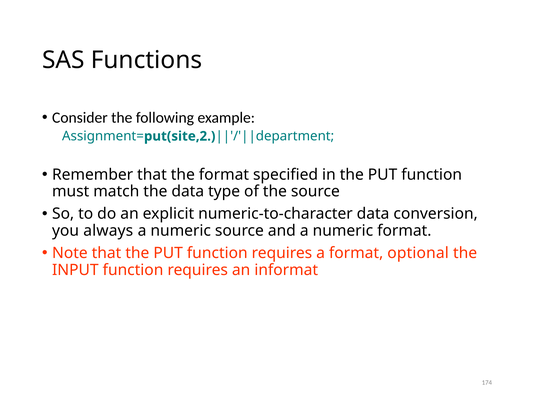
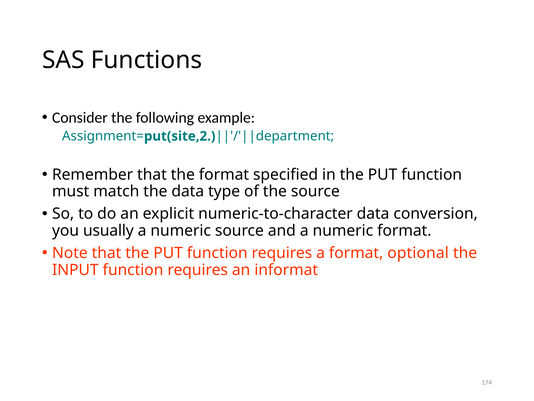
always: always -> usually (108, 230)
